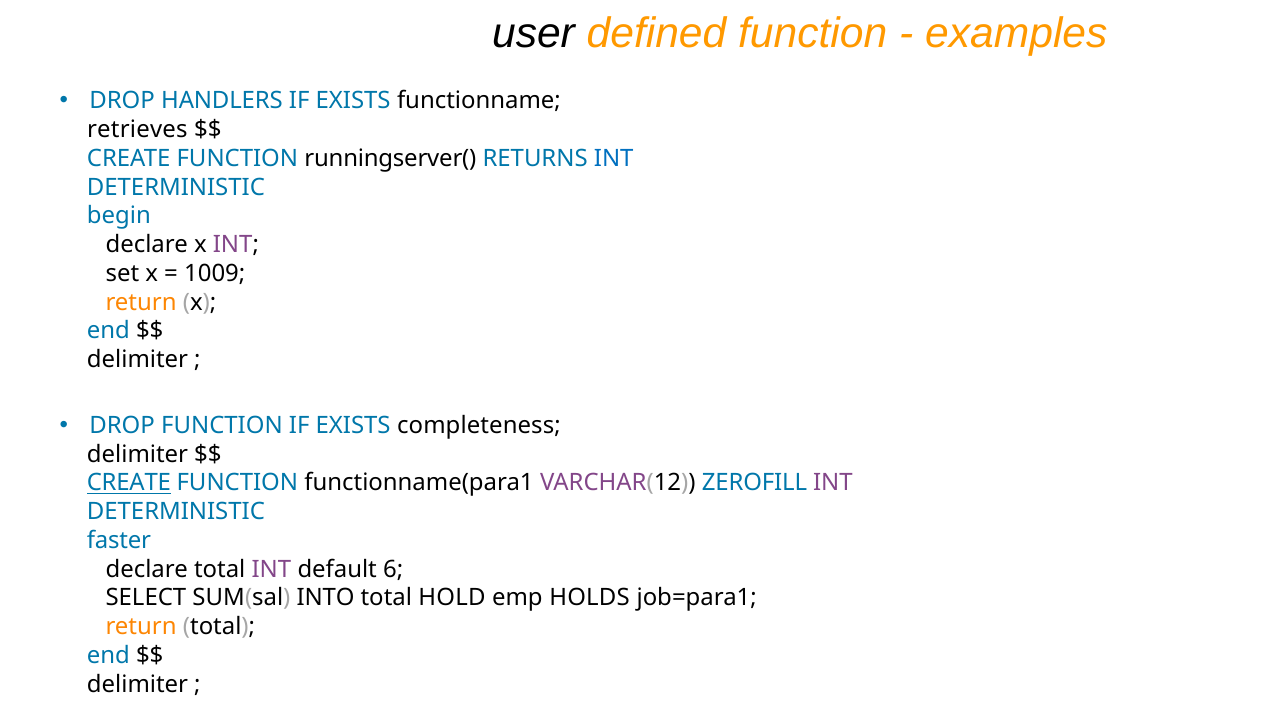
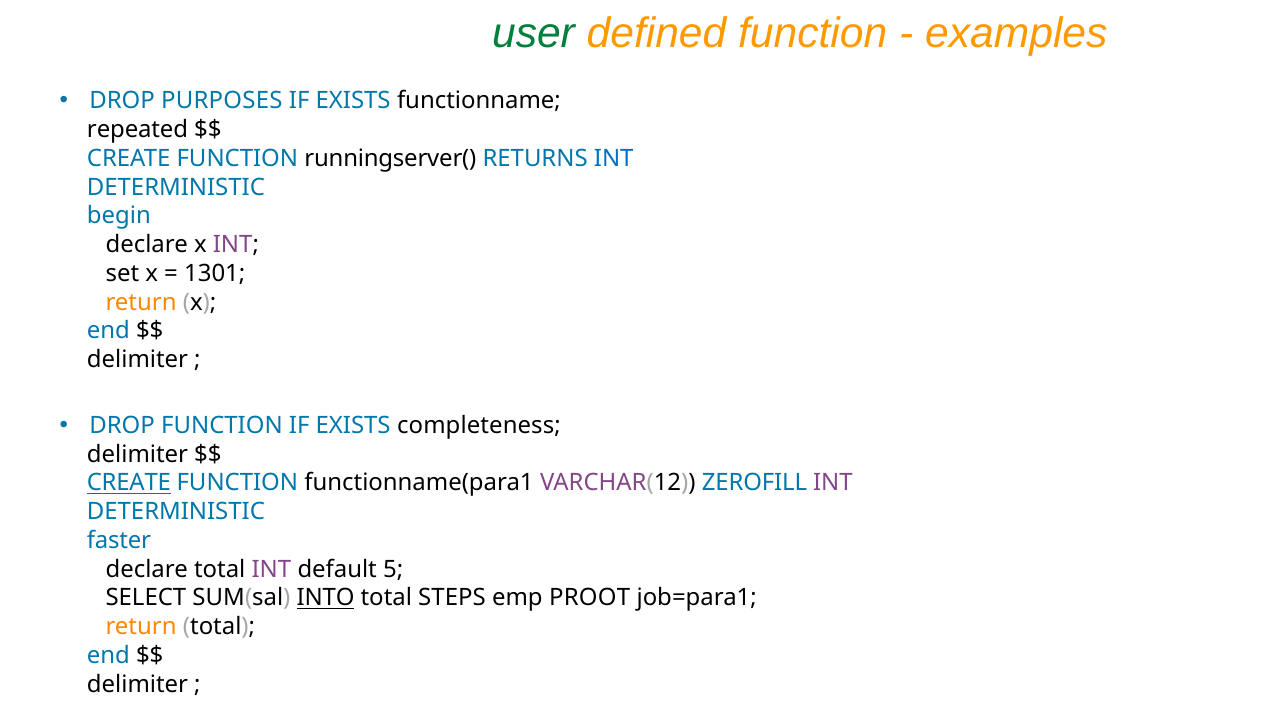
user colour: black -> green (533, 33)
HANDLERS: HANDLERS -> PURPOSES (222, 101)
retrieves: retrieves -> repeated (138, 130)
1009: 1009 -> 1301 (215, 274)
6: 6 -> 5 (393, 569)
INTO underline: none -> present (326, 598)
HOLD: HOLD -> STEPS (452, 598)
HOLDS: HOLDS -> PROOT (590, 598)
